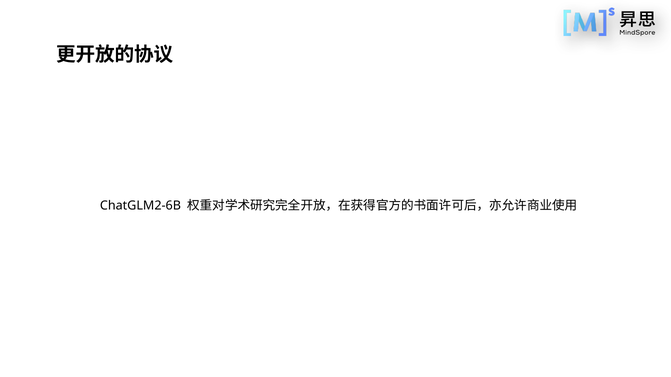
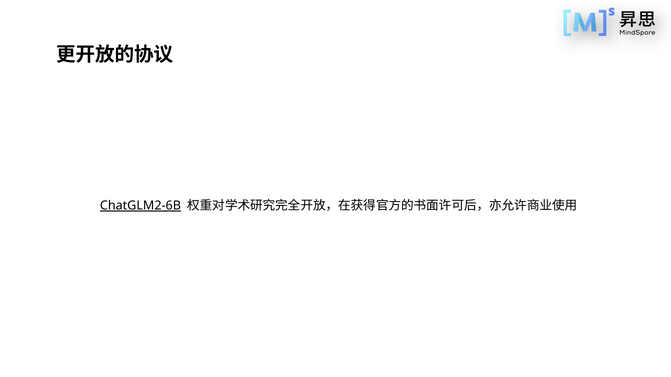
ChatGLM2-6B underline: none -> present (140, 206)
